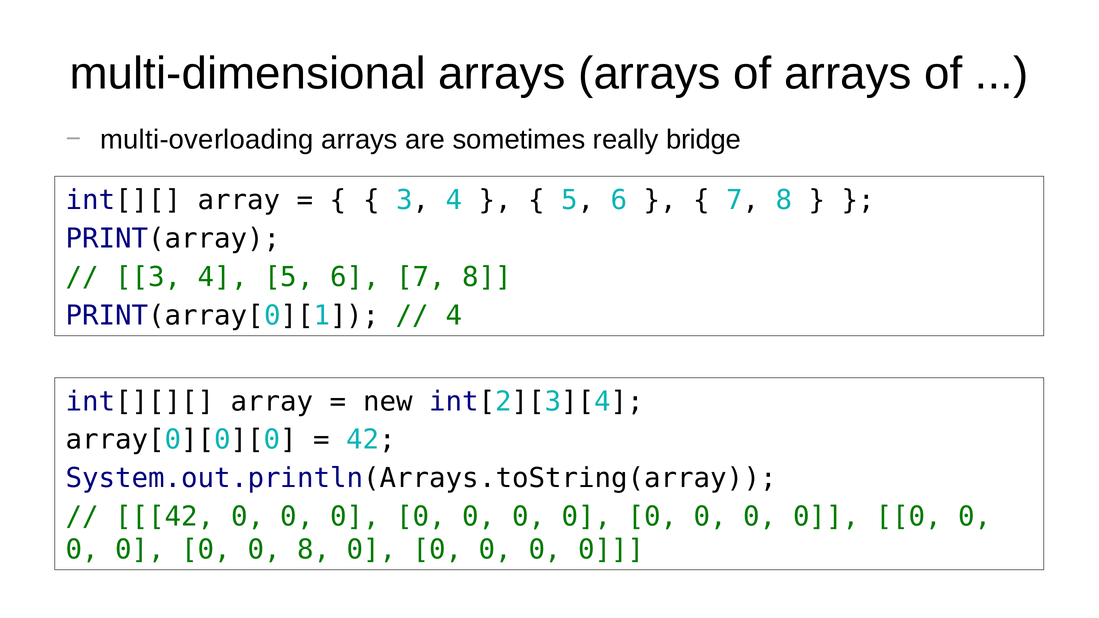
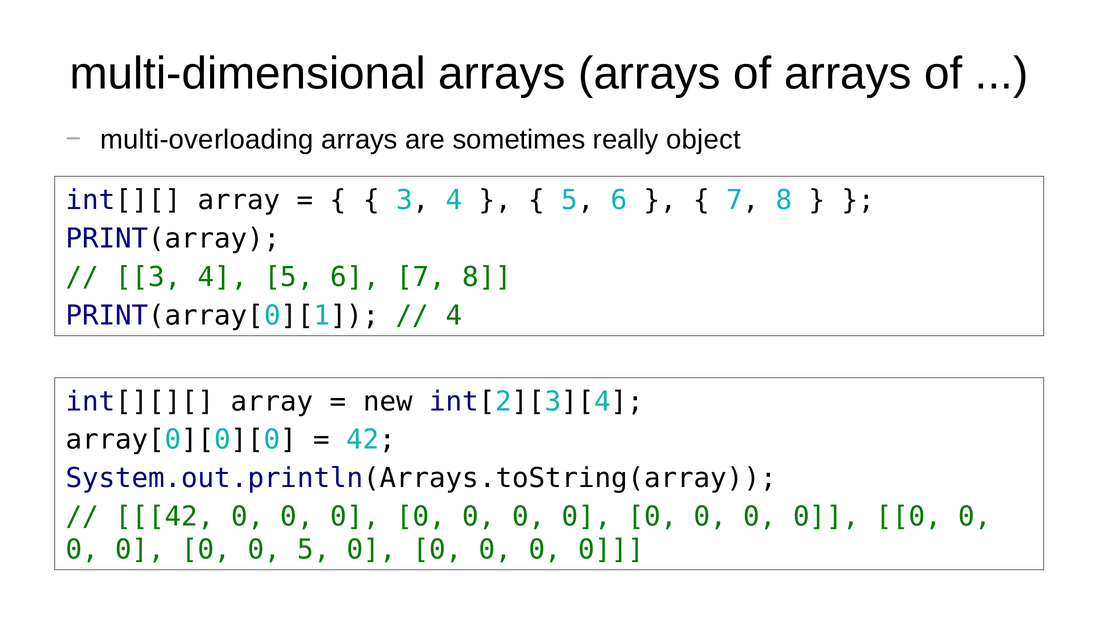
bridge: bridge -> object (703, 140)
0 8: 8 -> 5 (314, 550)
